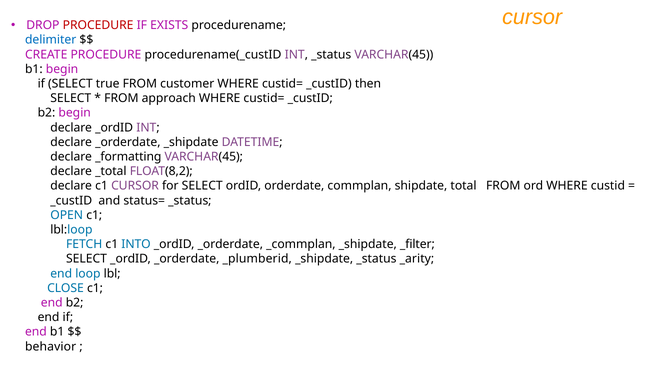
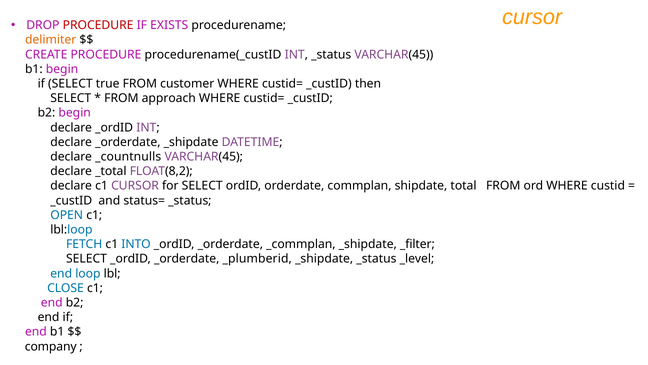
delimiter colour: blue -> orange (51, 40)
_formatting: _formatting -> _countnulls (128, 157)
_arity: _arity -> _level (417, 259)
behavior: behavior -> company (51, 346)
